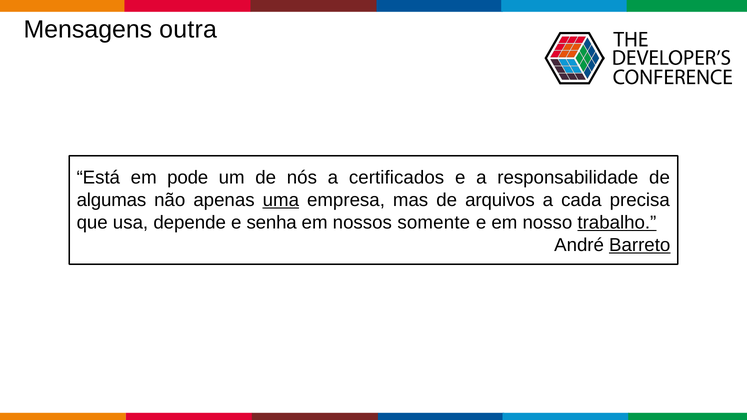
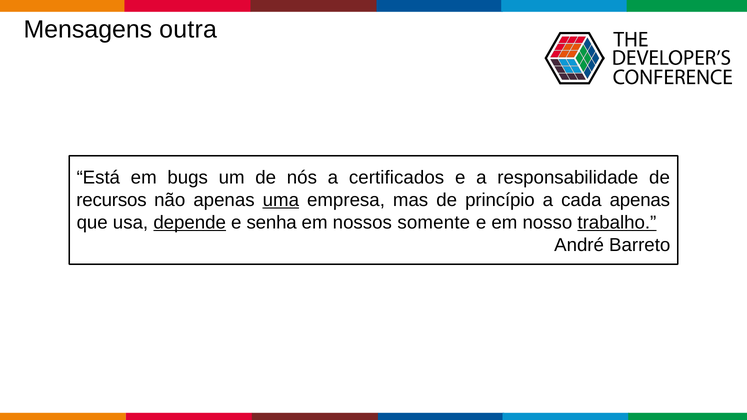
pode: pode -> bugs (188, 178)
algumas: algumas -> recursos (111, 200)
arquivos: arquivos -> princípio (500, 200)
cada precisa: precisa -> apenas (640, 200)
depende underline: none -> present (190, 223)
Barreto underline: present -> none (640, 245)
